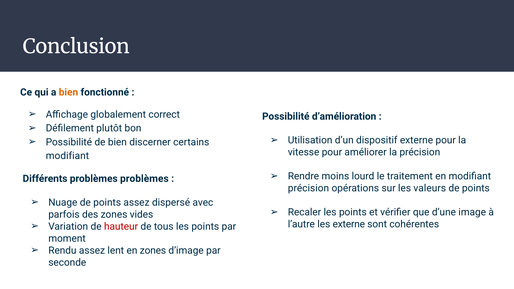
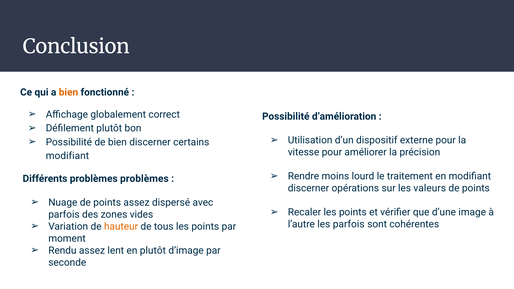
précision: précision -> discerner (308, 188)
les externe: externe -> parfois (349, 224)
hauteur colour: red -> orange (121, 227)
en zones: zones -> plutôt (153, 251)
